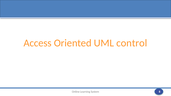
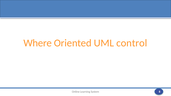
Access: Access -> Where (38, 43)
